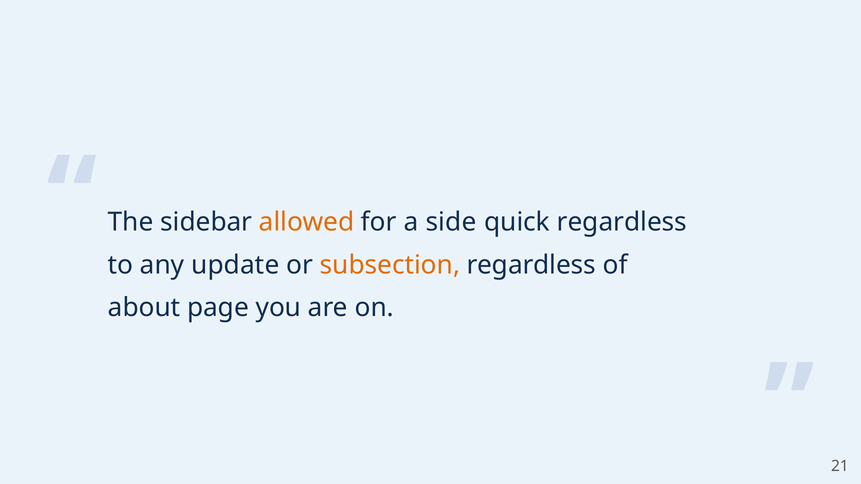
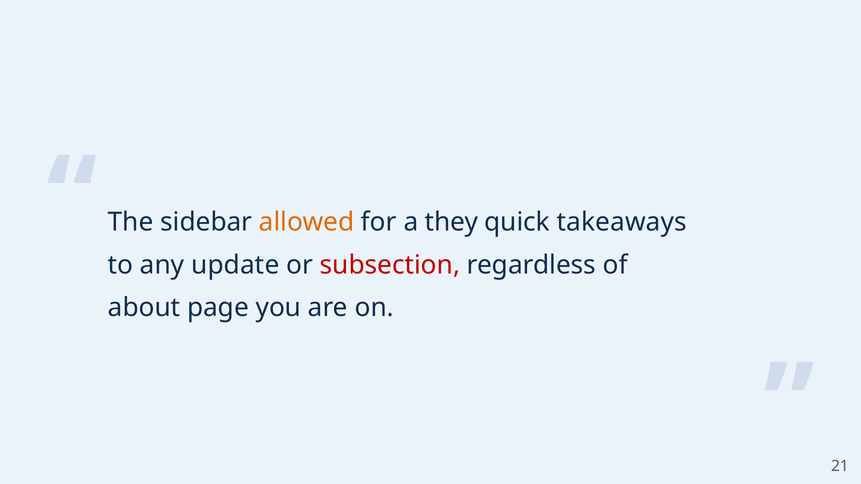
side: side -> they (451, 222)
quick regardless: regardless -> takeaways (622, 222)
subsection colour: orange -> red (390, 265)
